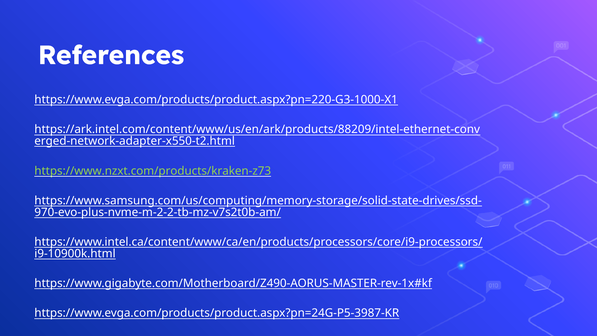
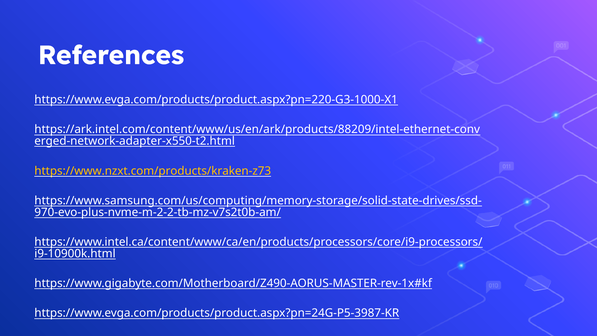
https://www.nzxt.com/products/kraken-z73 colour: light green -> yellow (153, 171)
